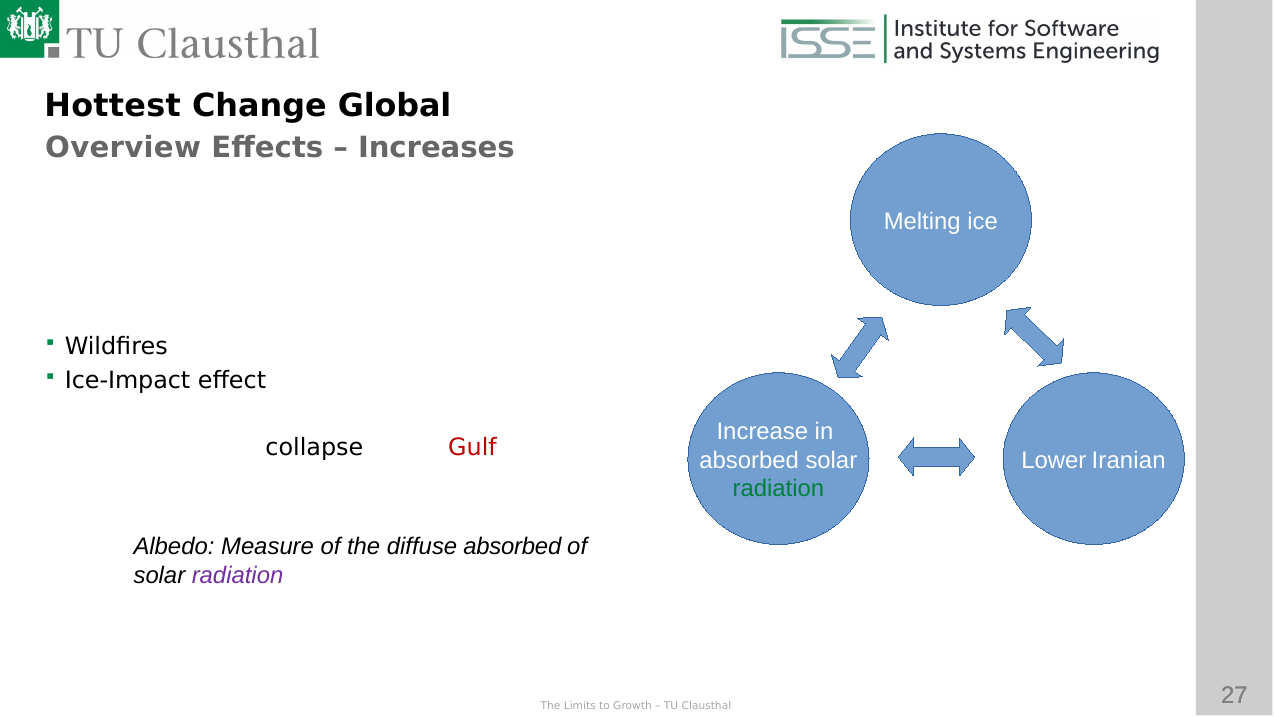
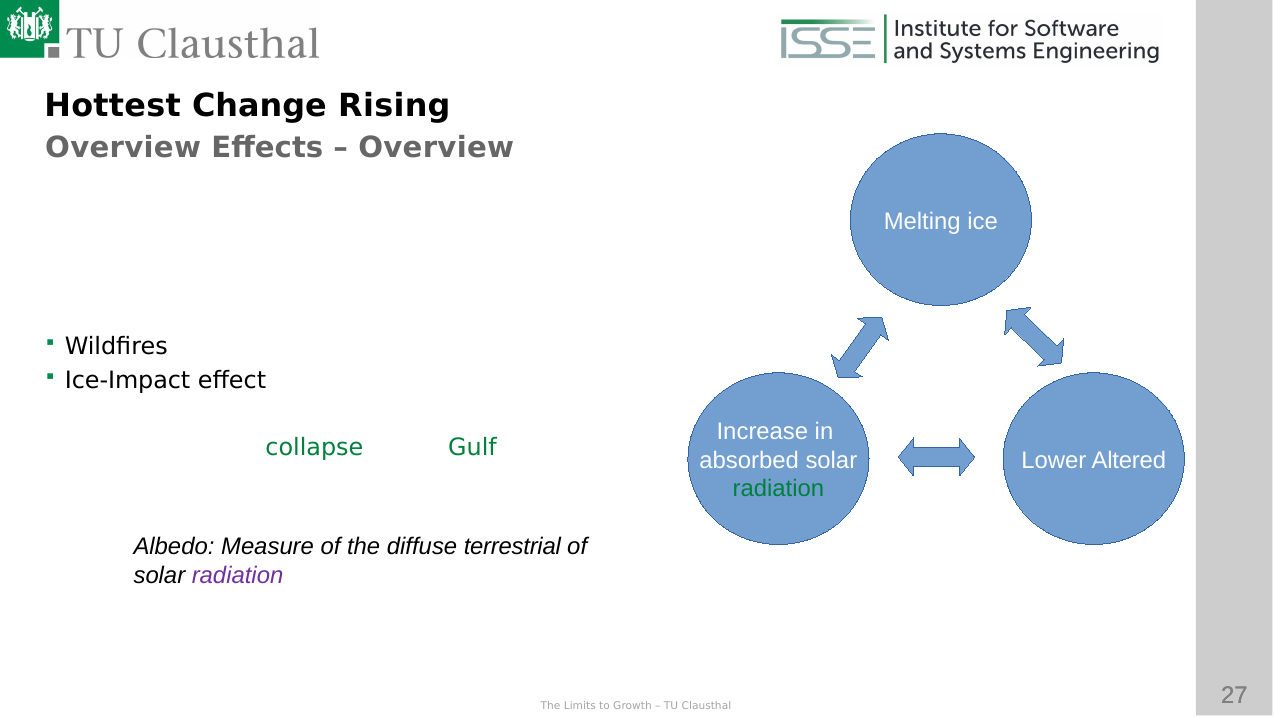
Global: Global -> Rising (394, 106)
Increases: Increases -> Overview (436, 147)
collapse colour: black -> green (314, 447)
Gulf colour: red -> green (473, 447)
Iranian: Iranian -> Altered (1129, 460)
diffuse absorbed: absorbed -> terrestrial (512, 546)
